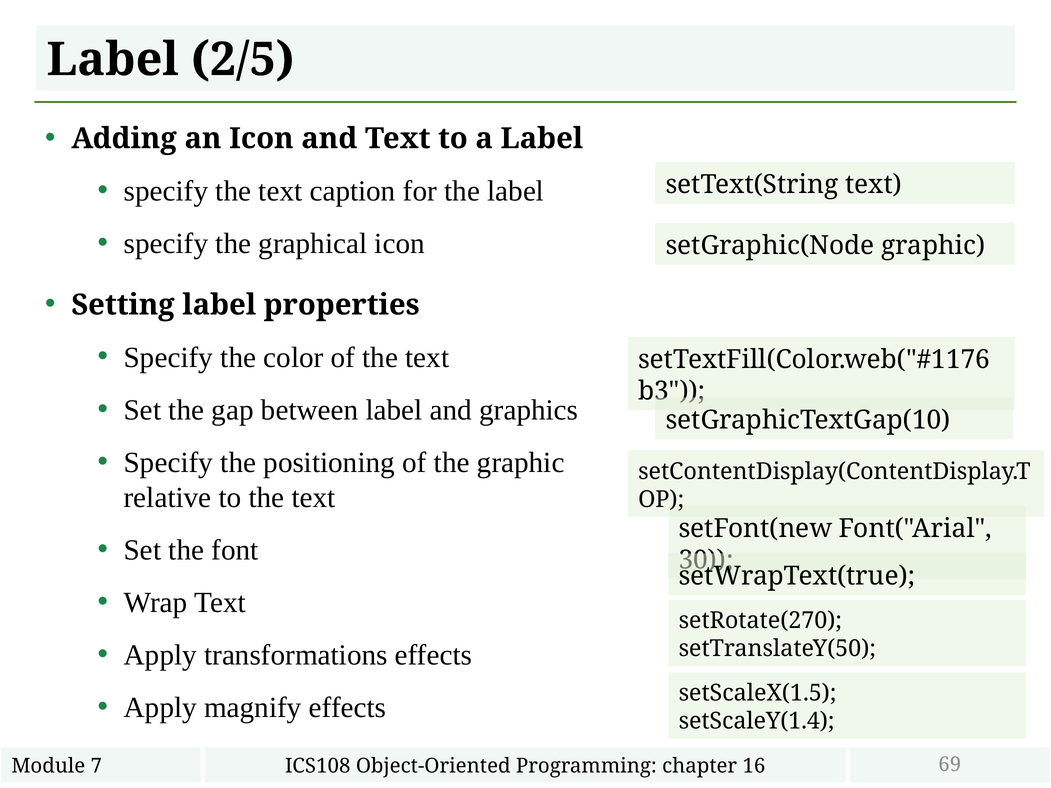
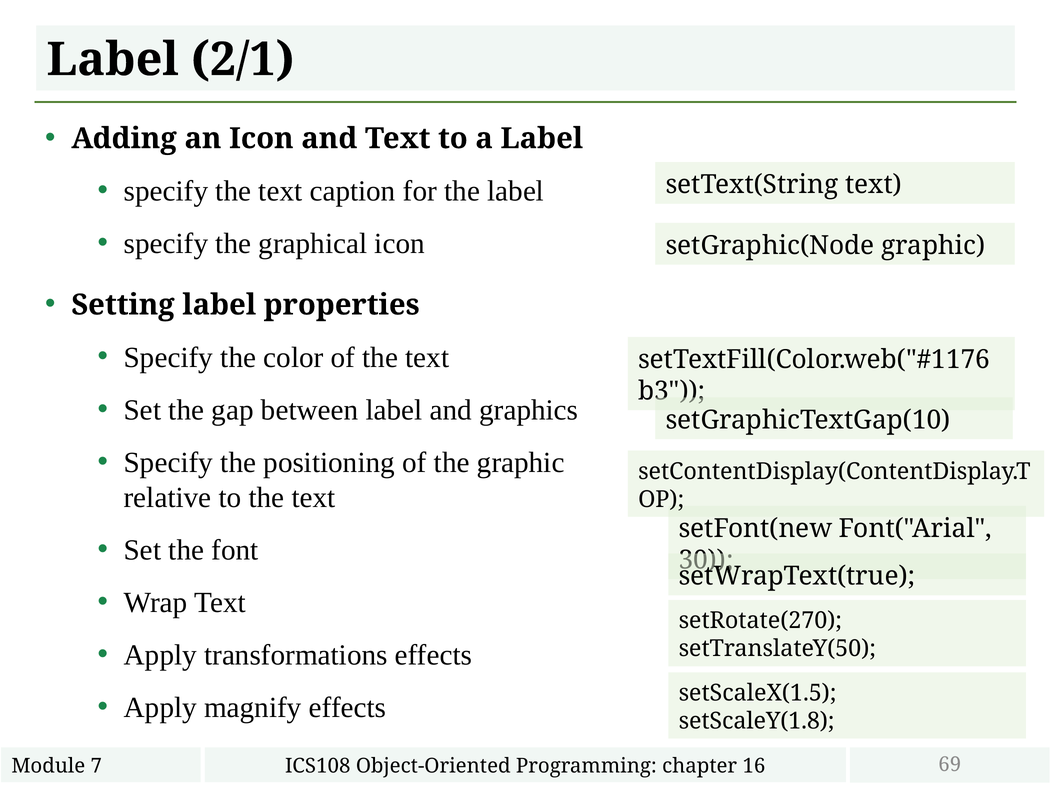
2/5: 2/5 -> 2/1 (243, 60)
setScaleY(1.4: setScaleY(1.4 -> setScaleY(1.8 (757, 721)
